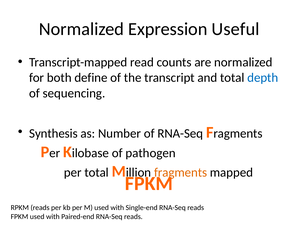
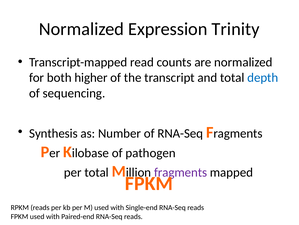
Useful: Useful -> Trinity (236, 29)
define: define -> higher (91, 77)
fragments colour: orange -> purple (181, 172)
